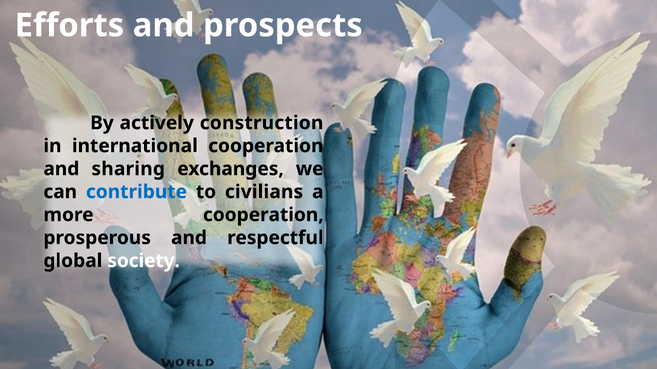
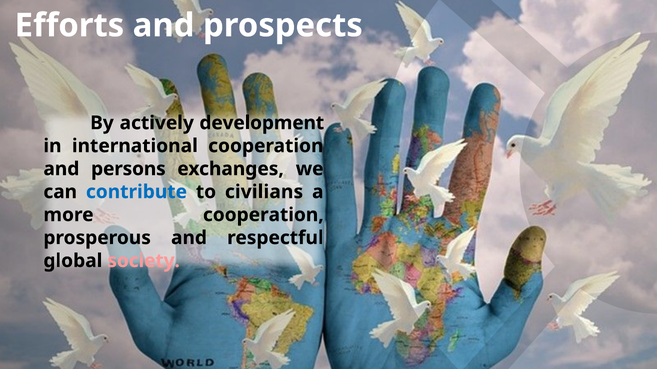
construction: construction -> development (262, 123)
sharing: sharing -> persons (128, 169)
society colour: white -> pink (144, 261)
